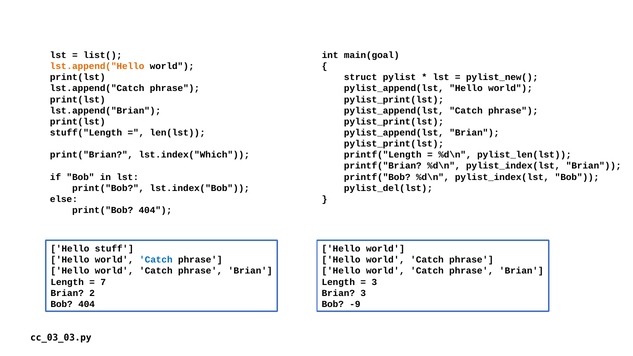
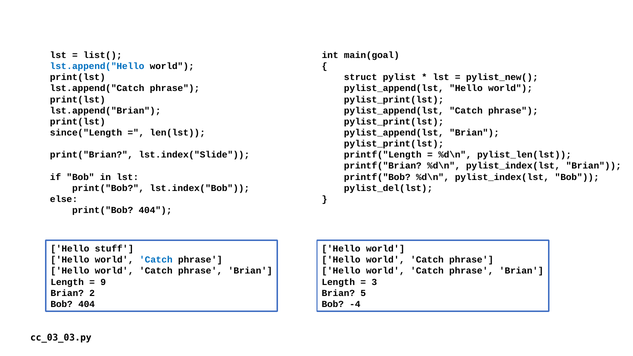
lst.append("Hello colour: orange -> blue (97, 66)
stuff("Length: stuff("Length -> since("Length (86, 133)
lst.index("Which: lst.index("Which -> lst.index("Slide (194, 155)
7: 7 -> 9 (103, 282)
Brian 3: 3 -> 5 (363, 293)
-9: -9 -> -4 (355, 304)
